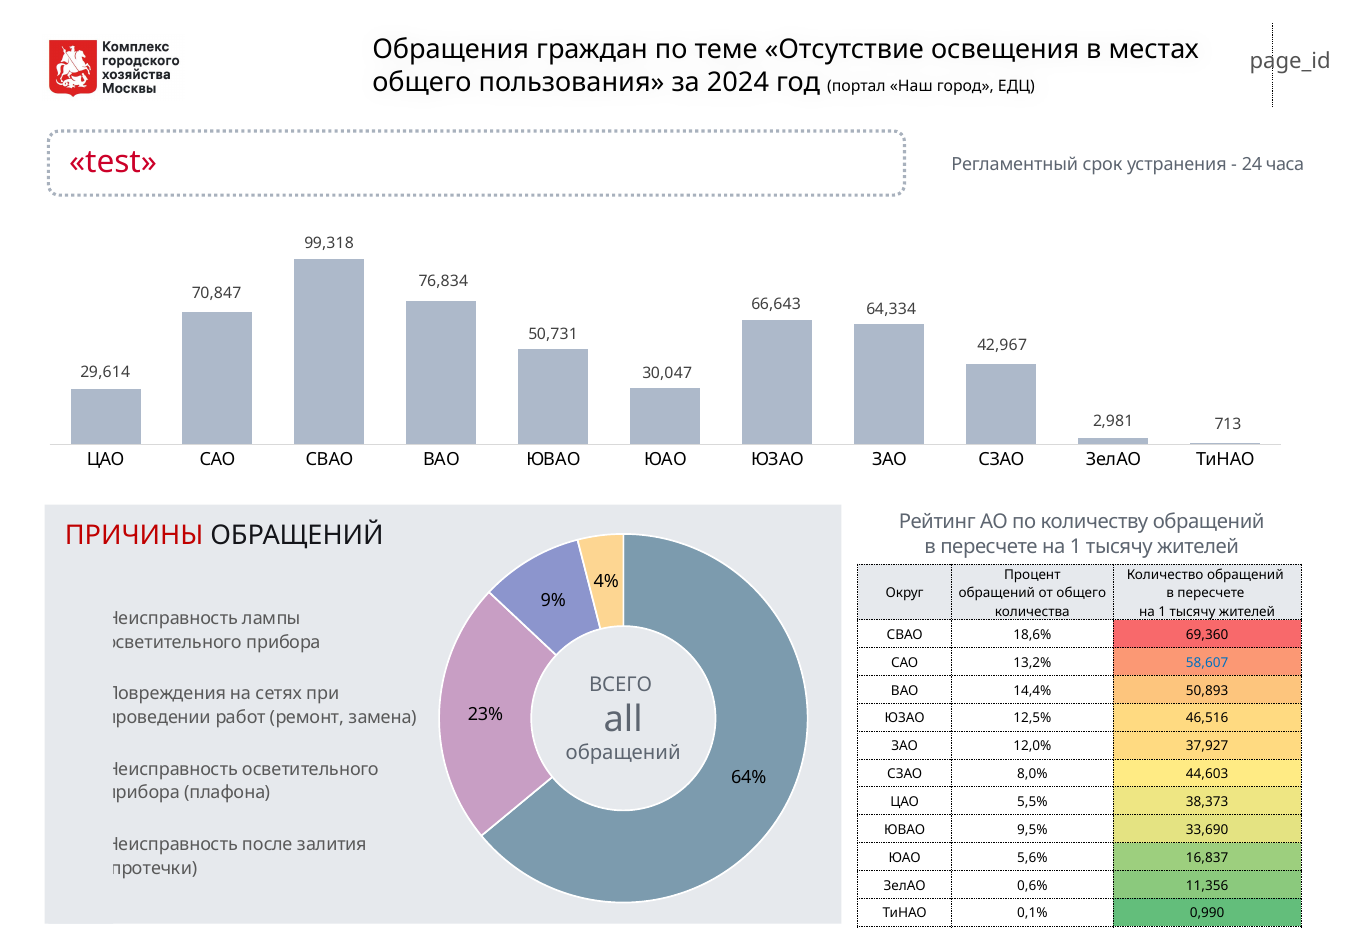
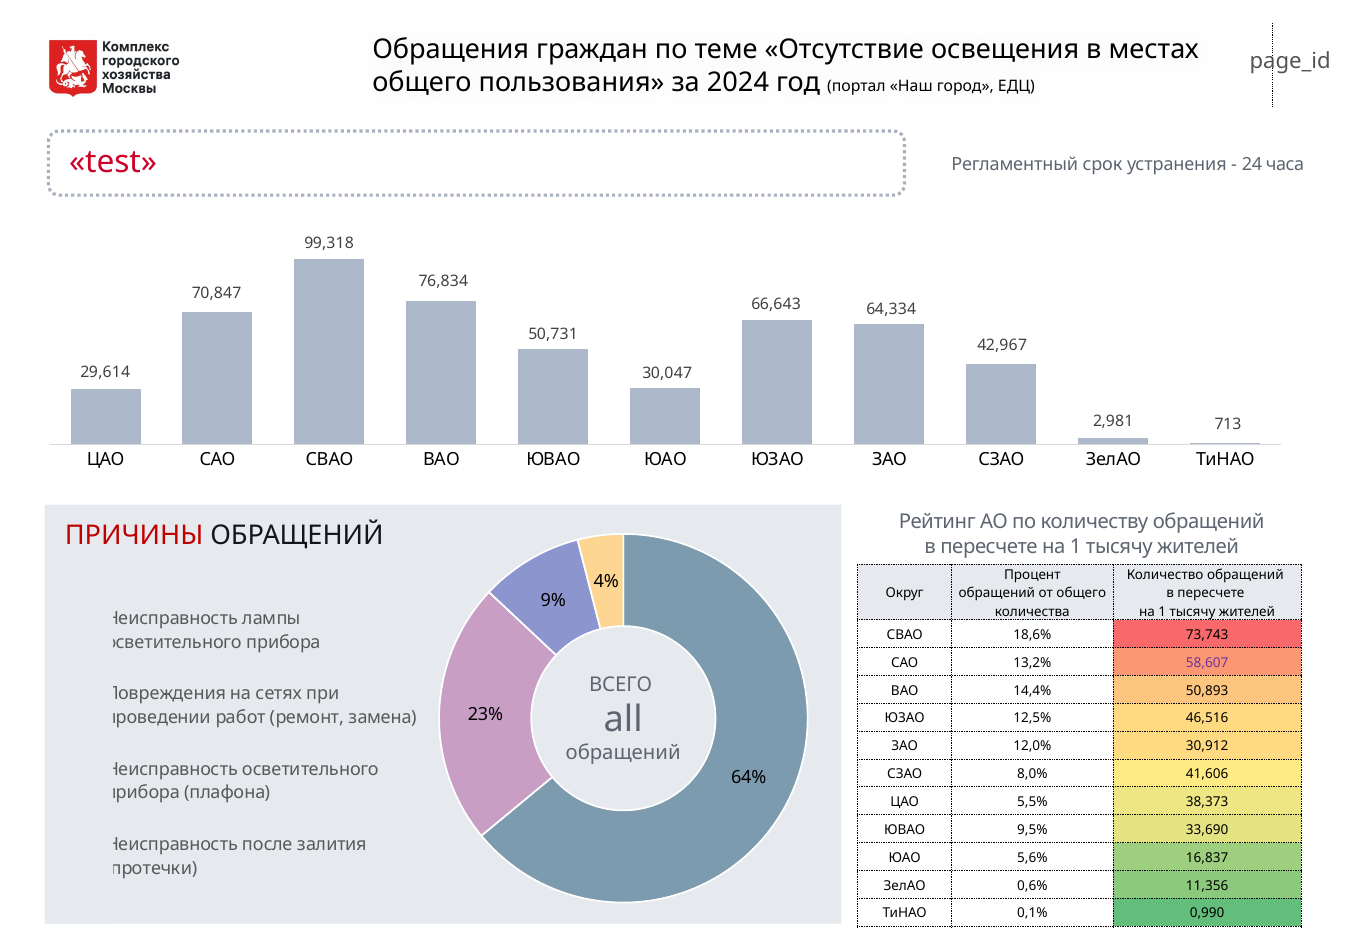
69,360: 69,360 -> 73,743 (1207, 635)
58,607 colour: blue -> purple (1207, 663)
37,927: 37,927 -> 30,912 (1207, 746)
44,603: 44,603 -> 41,606 (1207, 774)
